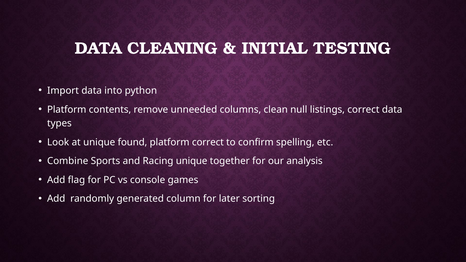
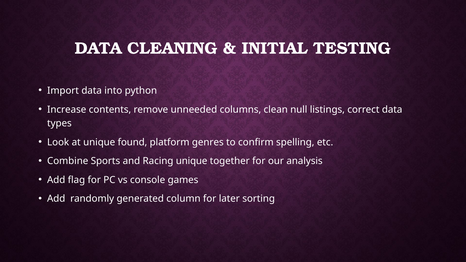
Platform: Platform -> Increase (67, 110)
platform correct: correct -> genres (208, 142)
